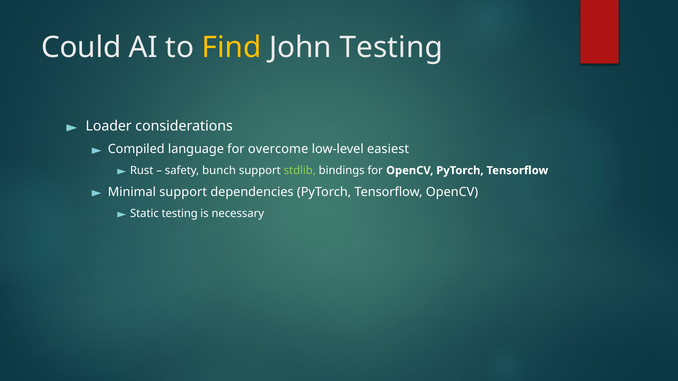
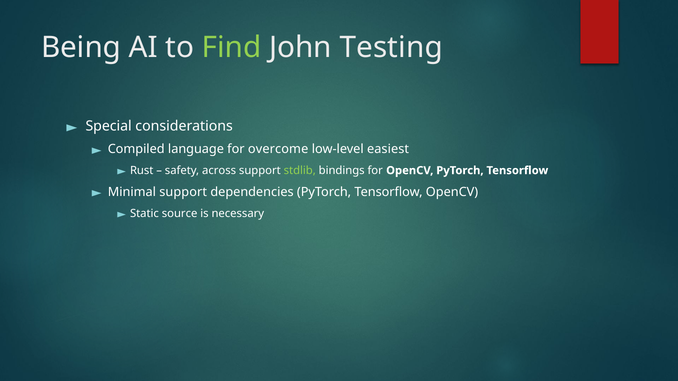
Could: Could -> Being (81, 48)
Find colour: yellow -> light green (232, 48)
Loader: Loader -> Special (109, 126)
bunch: bunch -> across (219, 171)
Static testing: testing -> source (180, 214)
